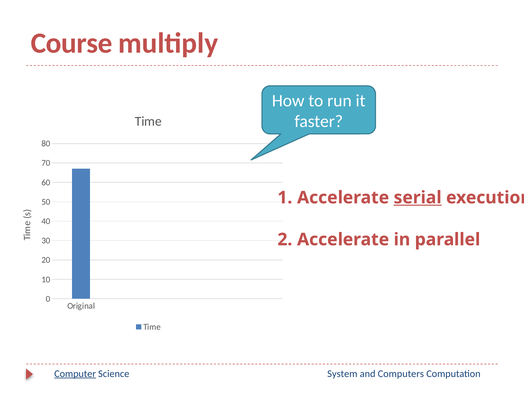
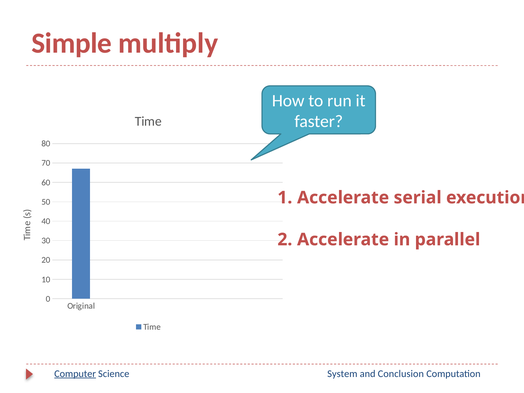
Course: Course -> Simple (72, 43)
serial underline: present -> none (418, 198)
Computers: Computers -> Conclusion (401, 374)
